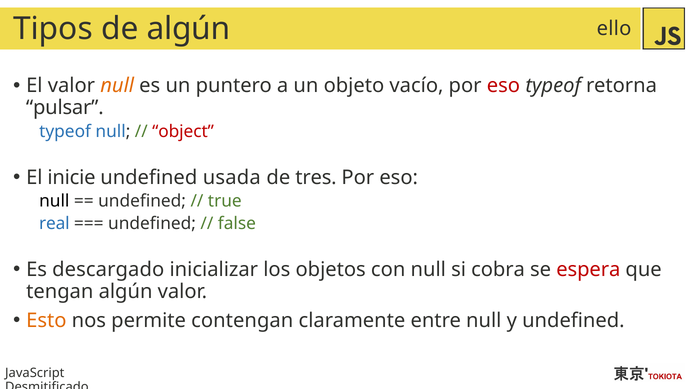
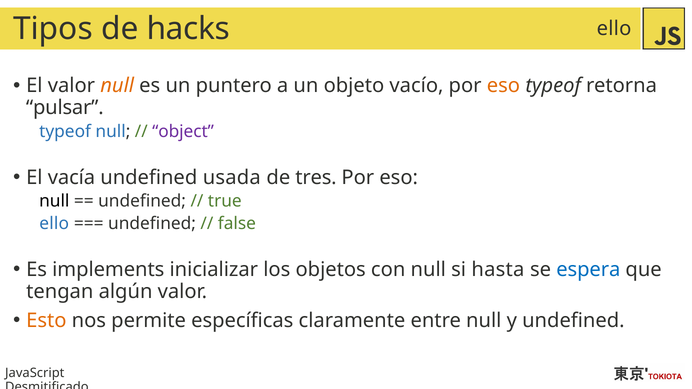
de algún: algún -> hacks (188, 29)
eso colour: red -> orange (503, 86)
object colour: red -> purple (183, 131)
inicie: inicie -> vacía (71, 178)
real: real -> ello (54, 224)
descargado: descargado -> implements (108, 270)
cobra: cobra -> hasta (498, 270)
espera colour: red -> blue (588, 270)
contengan: contengan -> específicas (242, 321)
